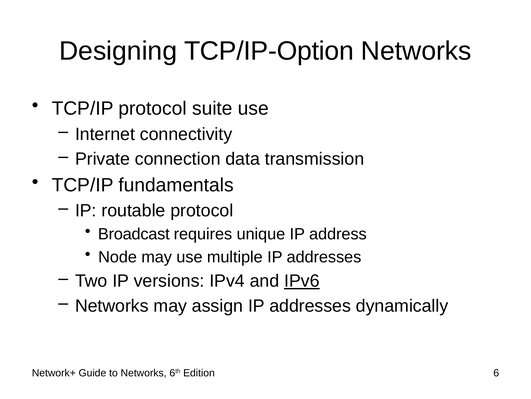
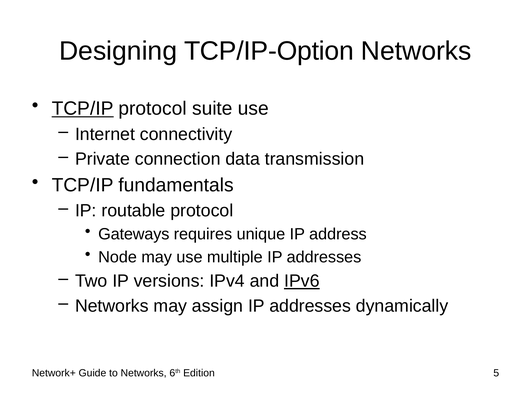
TCP/IP underline: none -> present (83, 108)
Broadcast: Broadcast -> Gateways (134, 234)
6: 6 -> 5 (496, 372)
